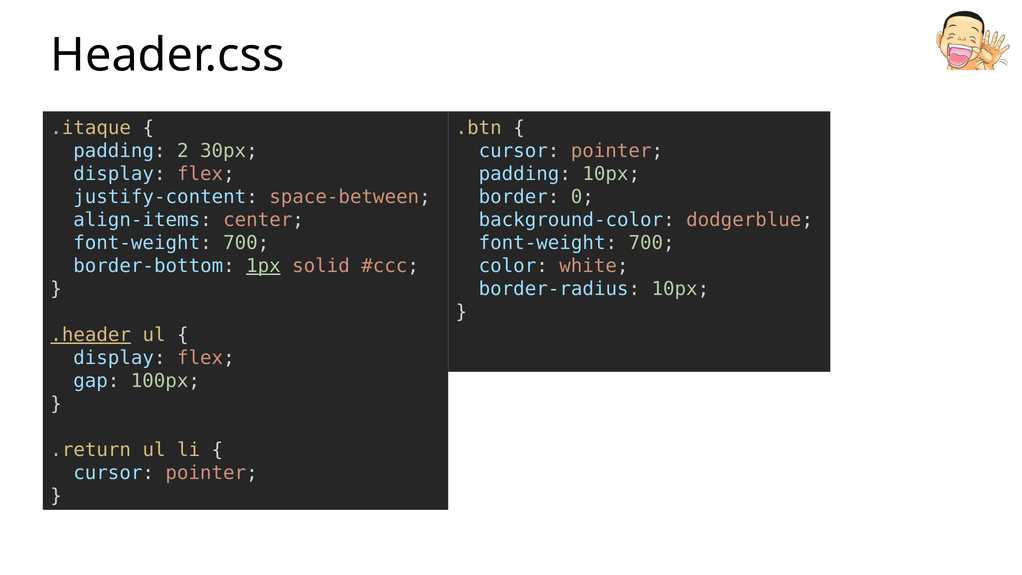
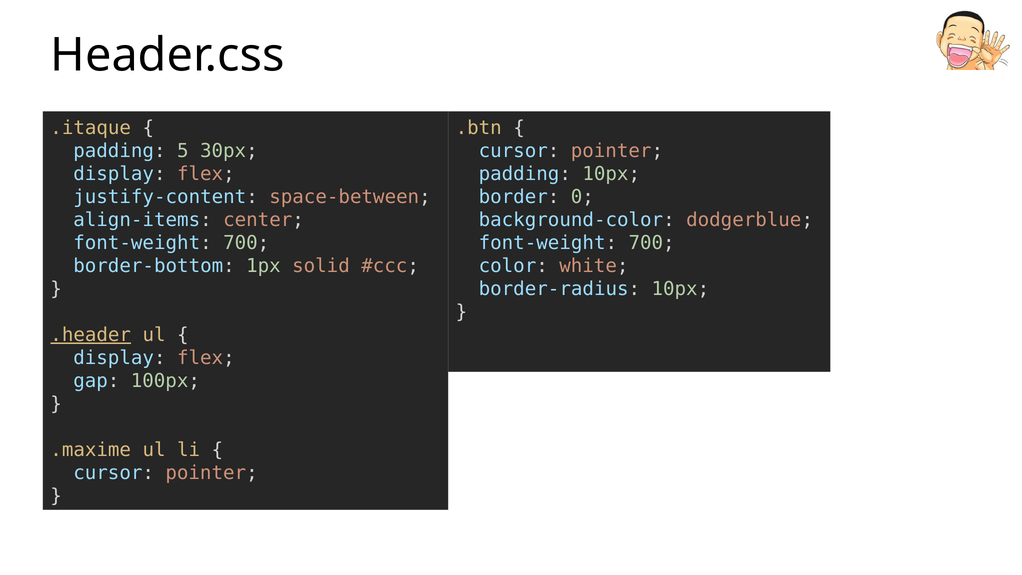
2: 2 -> 5 (183, 151)
1px underline: present -> none (263, 266)
.return: .return -> .maxime (91, 450)
